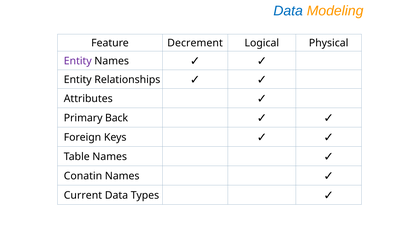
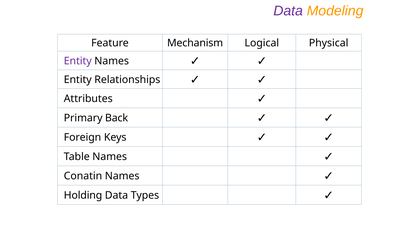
Data colour: blue -> purple (288, 11)
Decrement: Decrement -> Mechanism (195, 43)
Current: Current -> Holding (83, 195)
